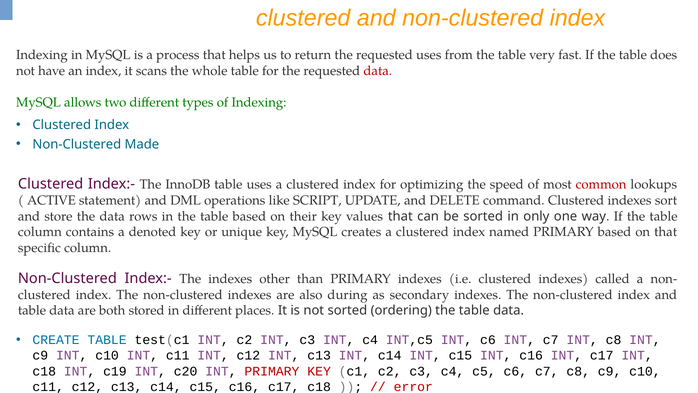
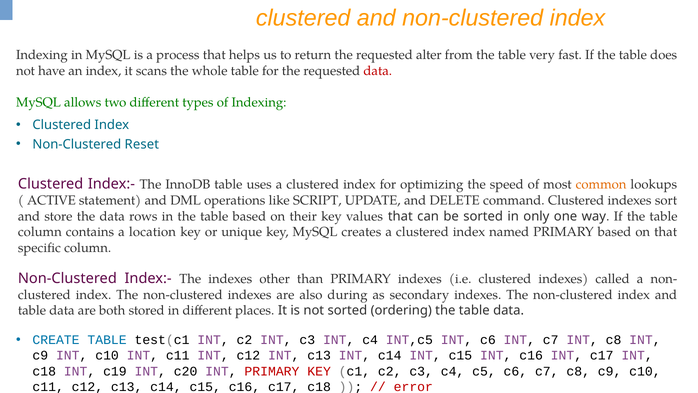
requested uses: uses -> alter (429, 55)
Made: Made -> Reset (142, 144)
common colour: red -> orange (601, 184)
denoted: denoted -> location (152, 232)
